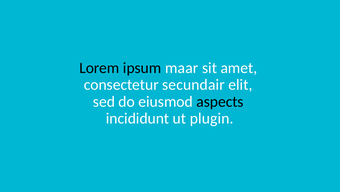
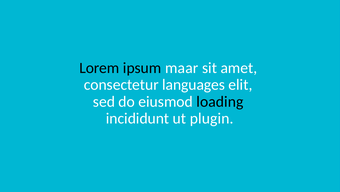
secundair: secundair -> languages (194, 84)
aspects: aspects -> loading (220, 101)
